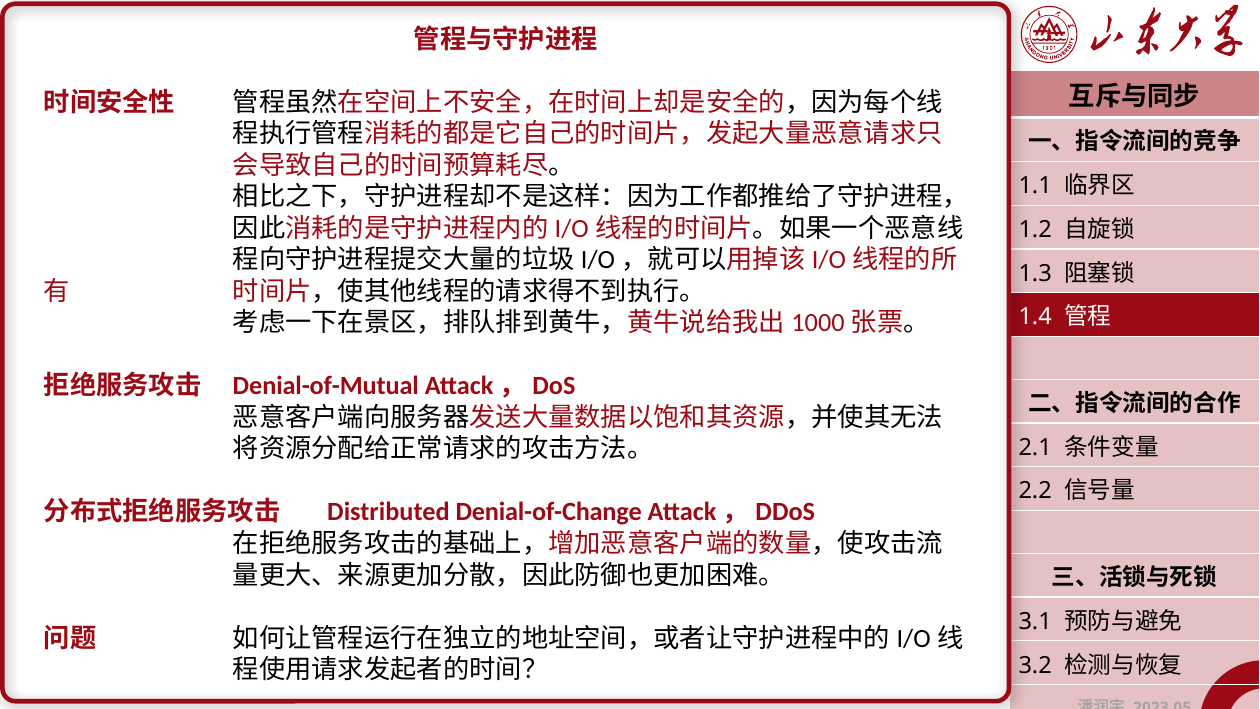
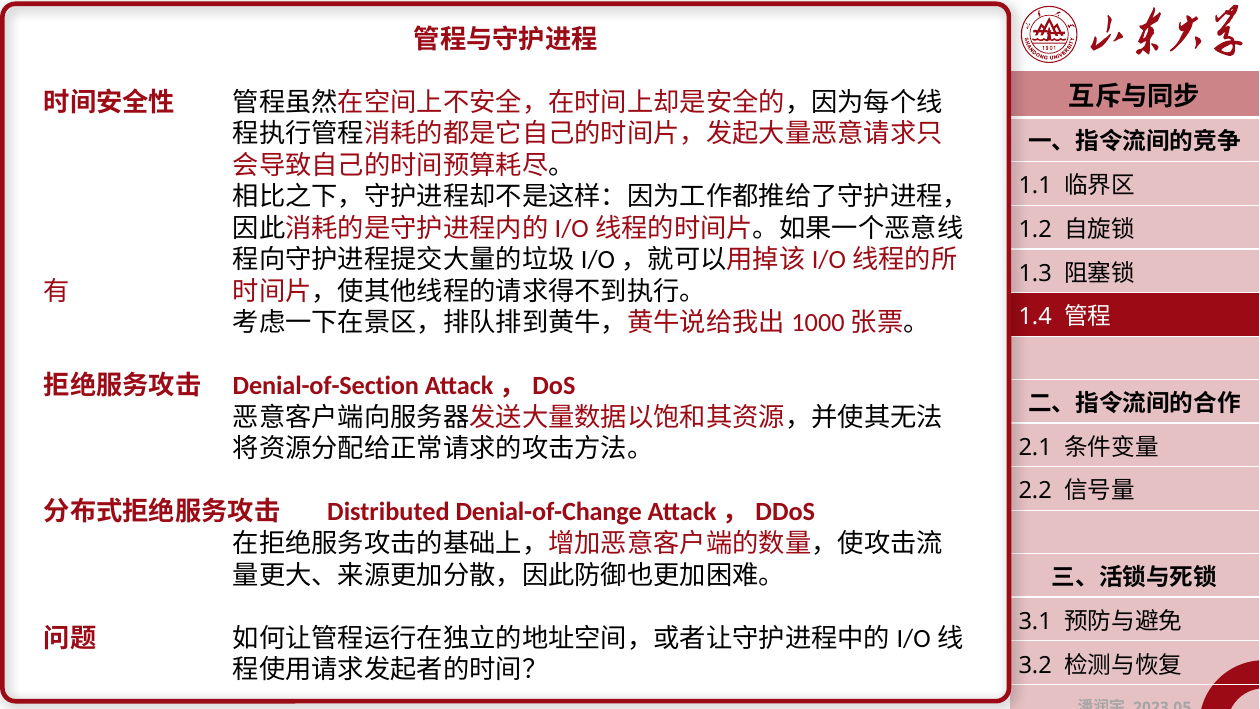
Denial-of-Mutual: Denial-of-Mutual -> Denial-of-Section (326, 386)
